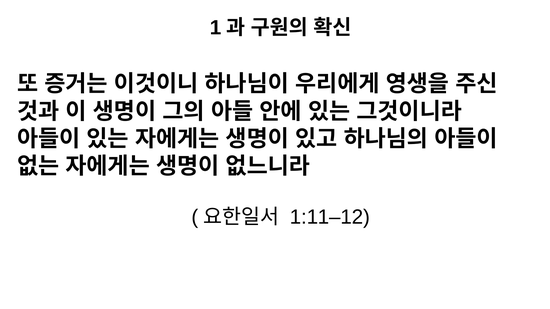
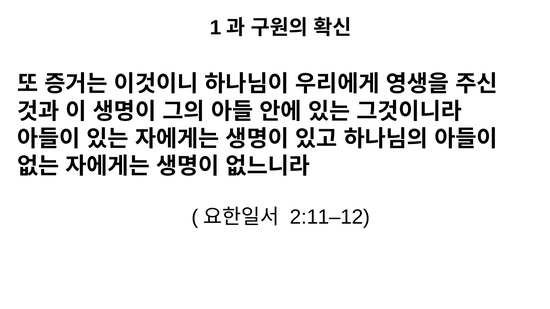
1:11–12: 1:11–12 -> 2:11–12 (330, 217)
